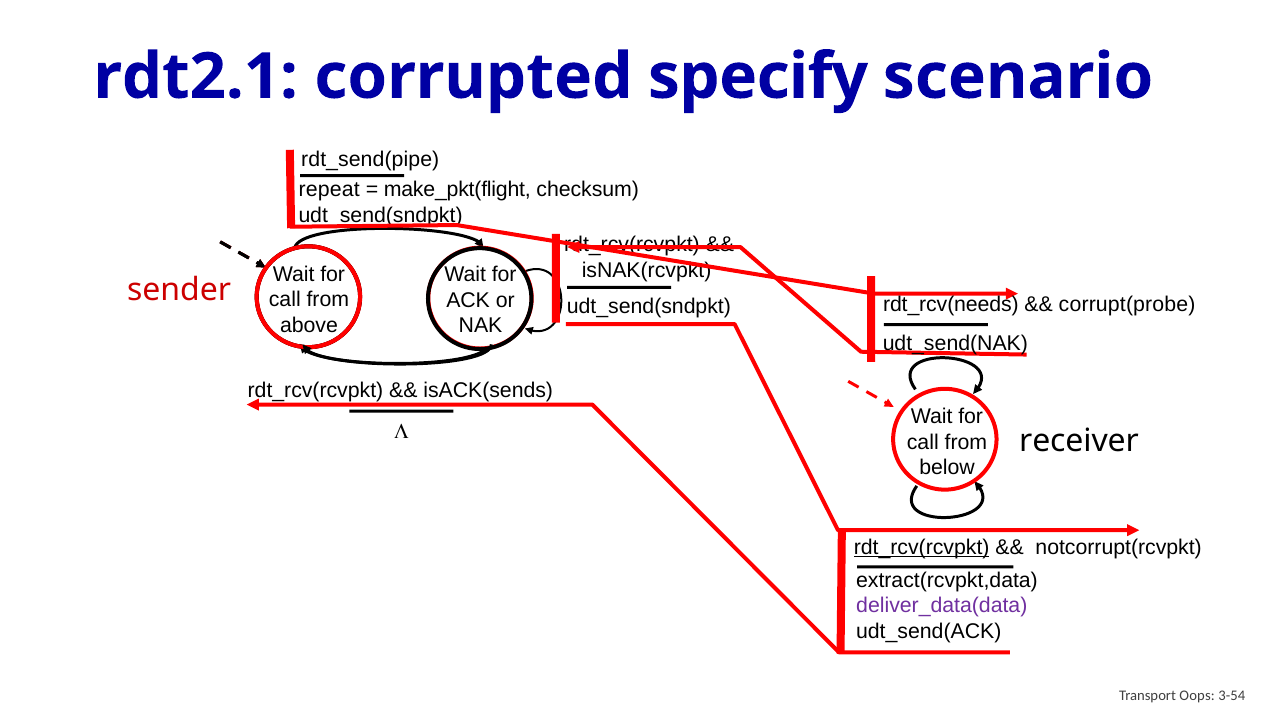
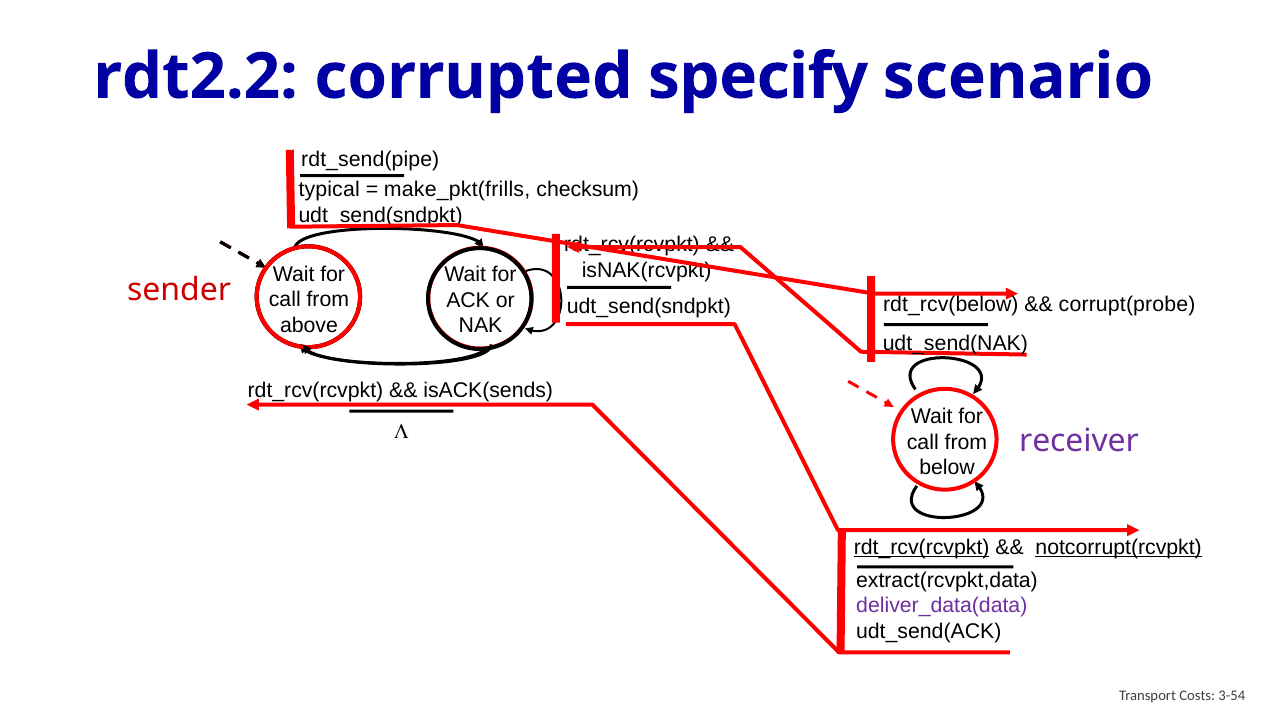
rdt2.1: rdt2.1 -> rdt2.2 (196, 77)
repeat: repeat -> typical (329, 190)
make_pkt(flight: make_pkt(flight -> make_pkt(frills (457, 190)
rdt_rcv(needs: rdt_rcv(needs -> rdt_rcv(below (951, 304)
receiver colour: black -> purple (1079, 442)
notcorrupt(rcvpkt underline: none -> present (1119, 547)
Oops: Oops -> Costs (1197, 696)
